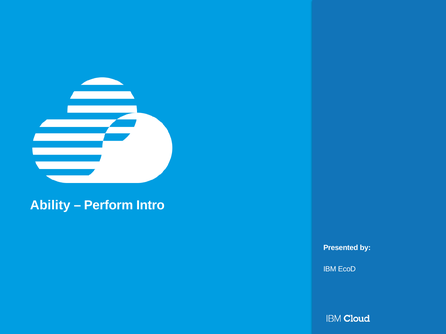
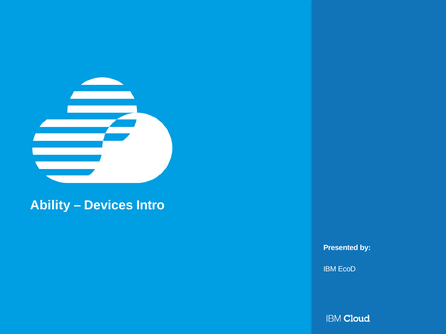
Perform: Perform -> Devices (108, 205)
